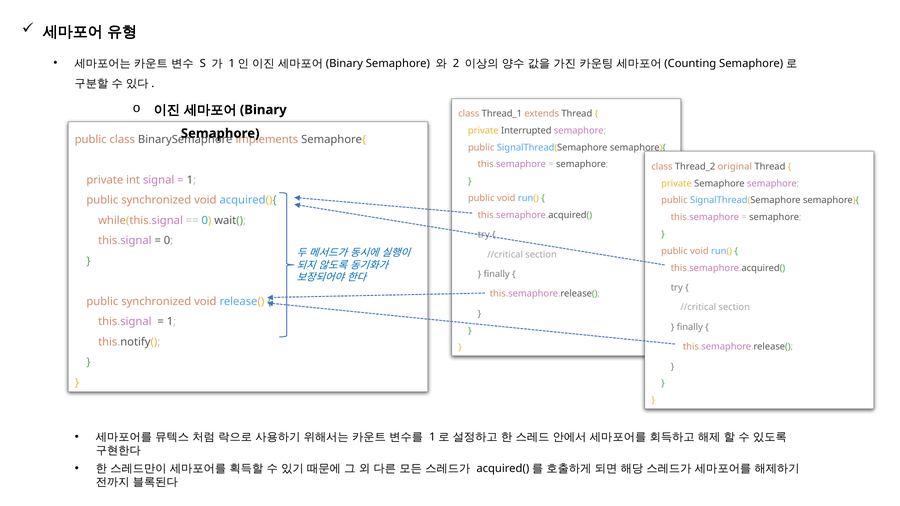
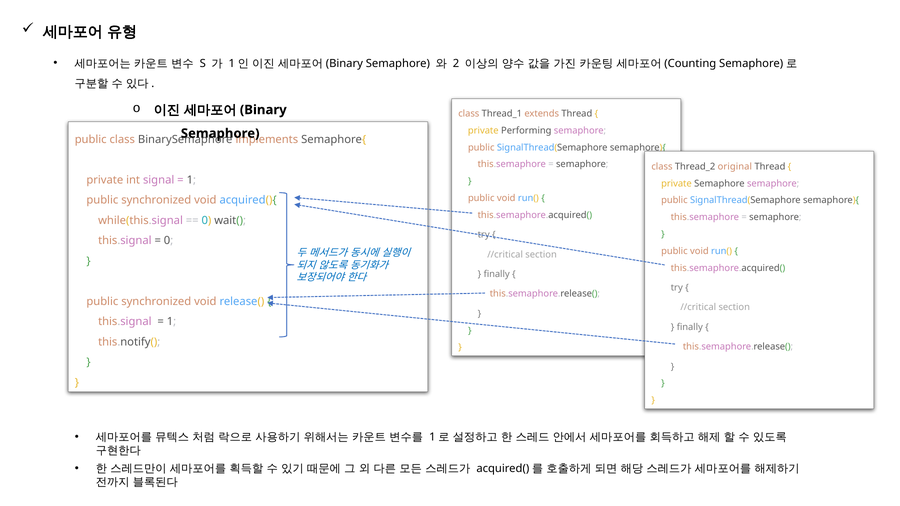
Interrupted: Interrupted -> Performing (526, 131)
